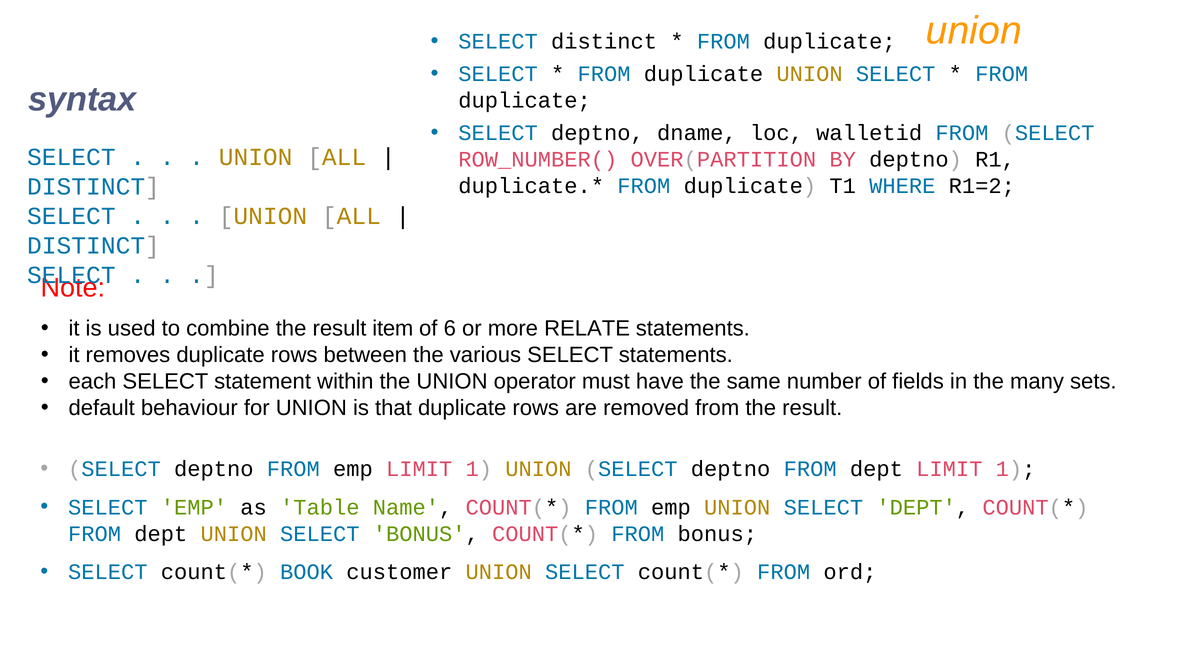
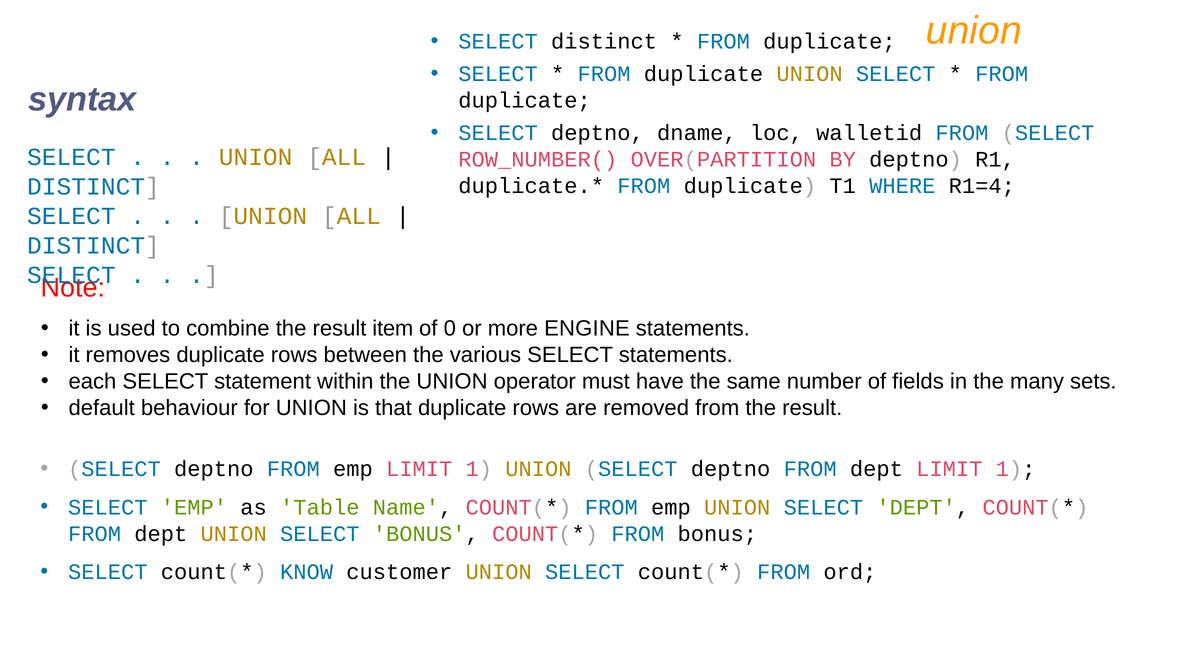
R1=2: R1=2 -> R1=4 (982, 186)
6: 6 -> 0 (450, 328)
RELATE: RELATE -> ENGINE (587, 328)
BOOK: BOOK -> KNOW (307, 572)
